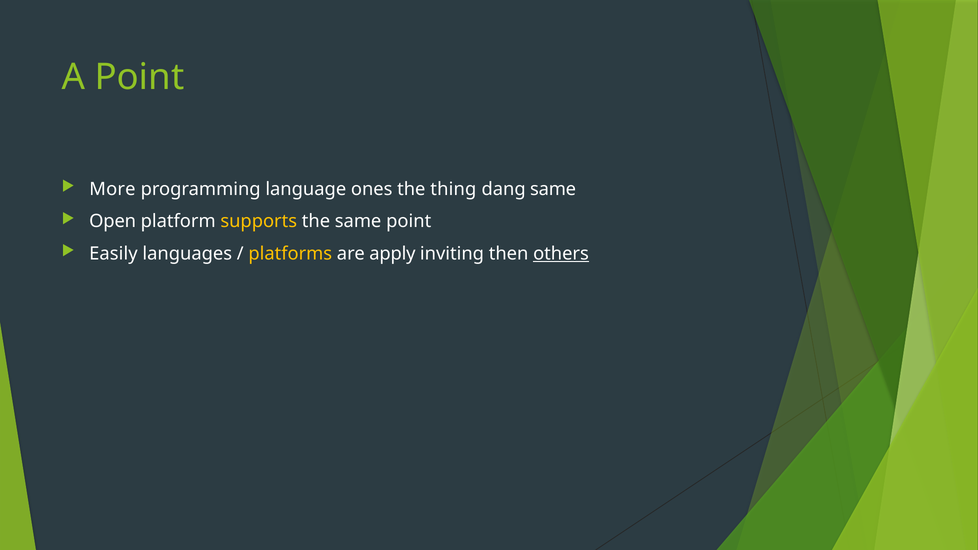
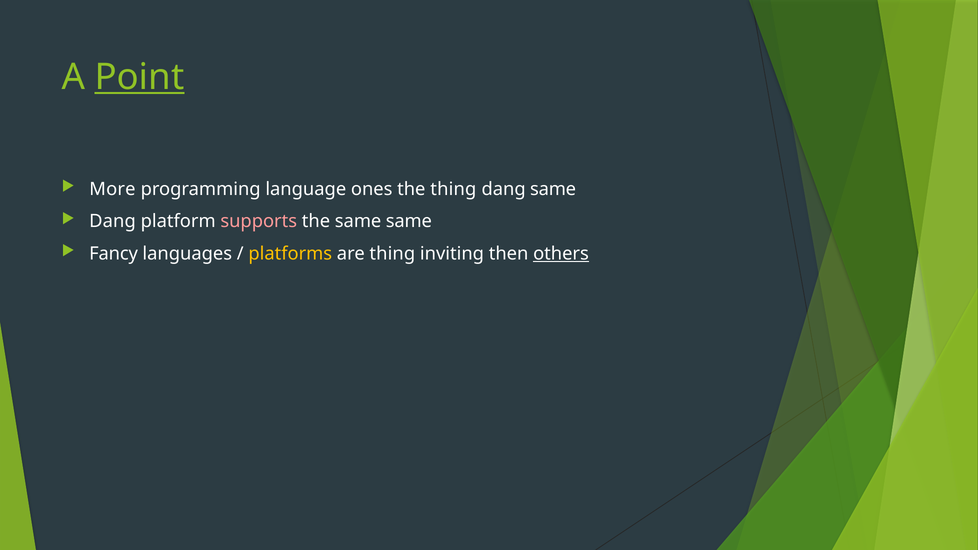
Point underline: none -> present (139, 77)
Open: Open -> Dang (112, 221)
supports colour: yellow -> pink (259, 221)
same point: point -> same (409, 221)
Easily: Easily -> Fancy (114, 254)
are apply: apply -> thing (392, 254)
